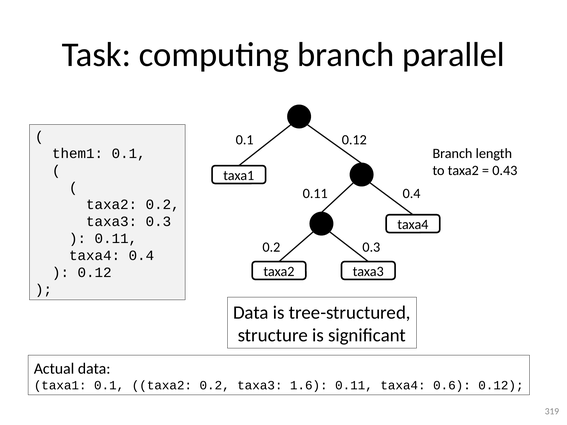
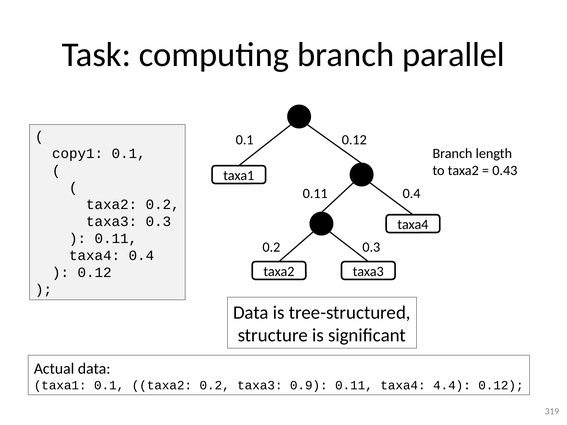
them1: them1 -> copy1 (78, 154)
1.6: 1.6 -> 0.9 (309, 386)
0.6: 0.6 -> 4.4 (452, 386)
